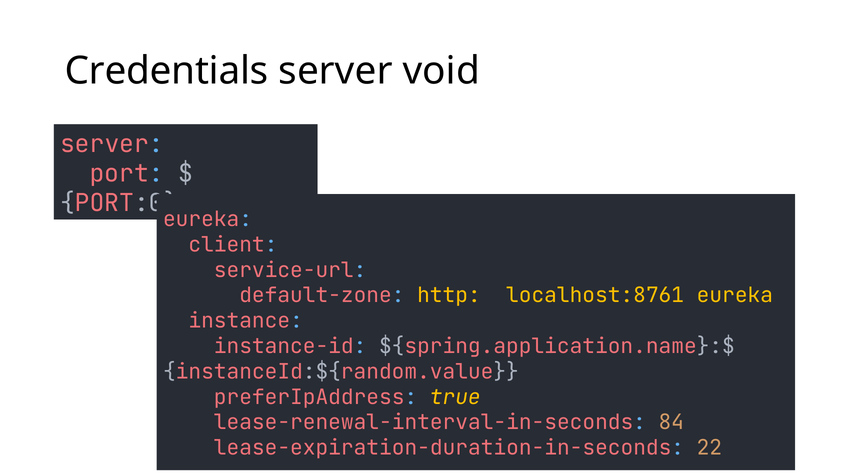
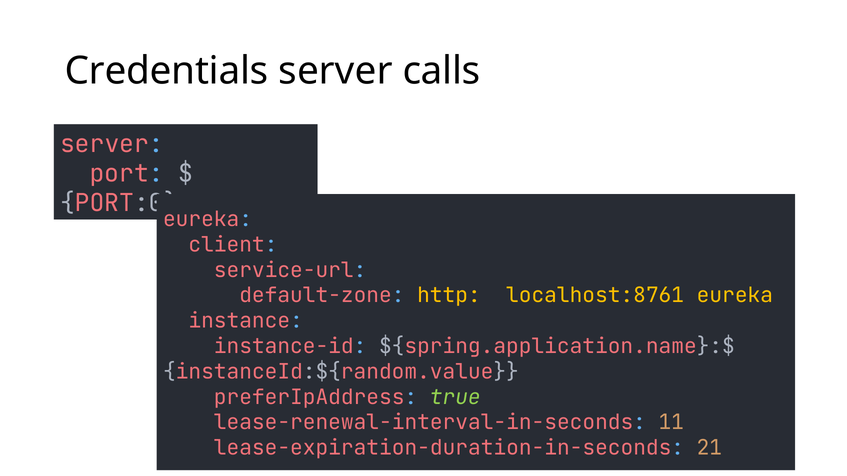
void: void -> calls (442, 71)
true colour: yellow -> light green (455, 397)
84: 84 -> 11 (671, 423)
22: 22 -> 21 (709, 448)
